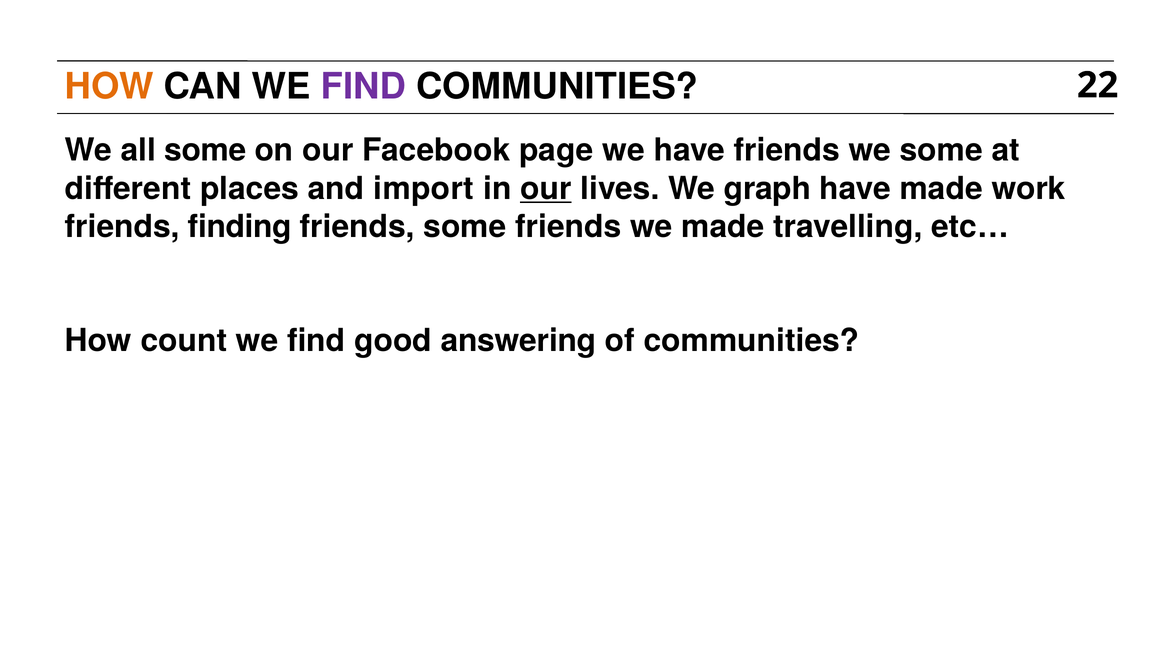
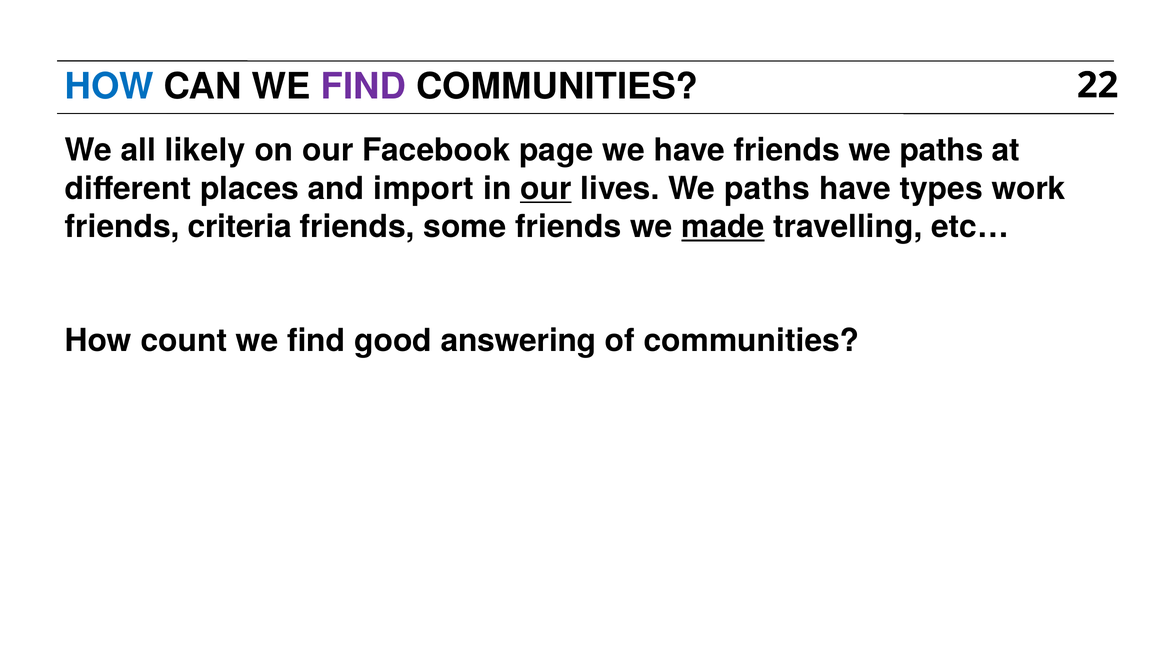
HOW colour: orange -> blue (109, 87)
all some: some -> likely (205, 151)
friends we some: some -> paths (941, 151)
lives We graph: graph -> paths (767, 189)
have made: made -> types (941, 189)
finding: finding -> criteria (240, 227)
made underline: none -> present (723, 227)
